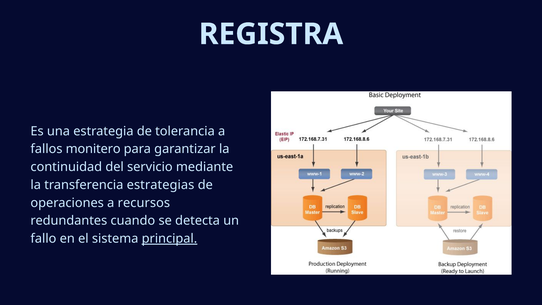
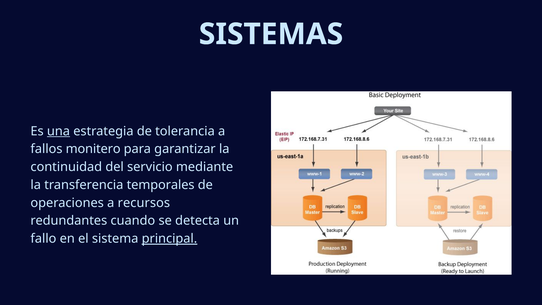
REGISTRA: REGISTRA -> SISTEMAS (271, 34)
una underline: none -> present (58, 131)
estrategias: estrategias -> temporales (161, 185)
